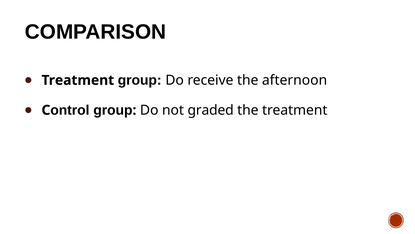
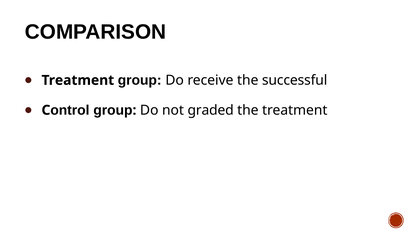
afternoon: afternoon -> successful (295, 80)
